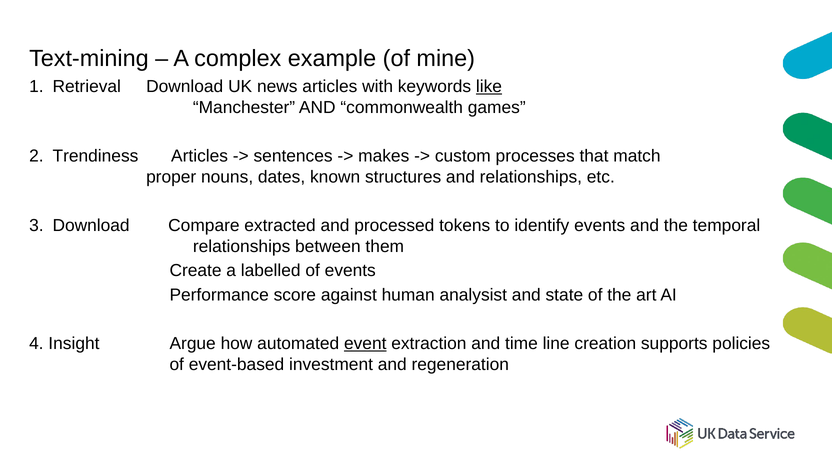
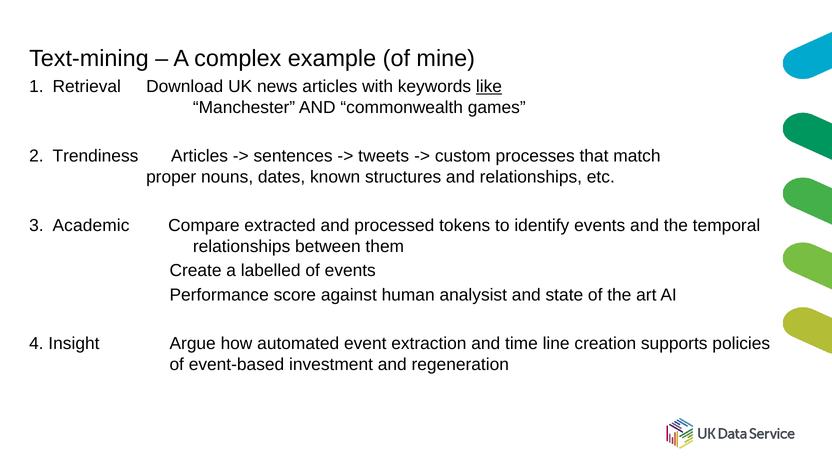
makes: makes -> tweets (384, 156)
Download: Download -> Academic (91, 225)
event underline: present -> none (365, 343)
